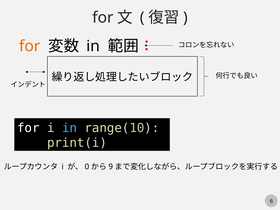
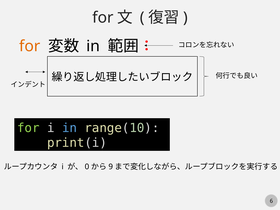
for colour: white -> light green (28, 128)
